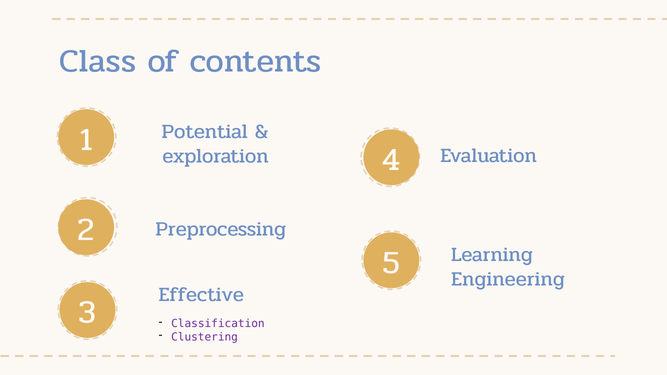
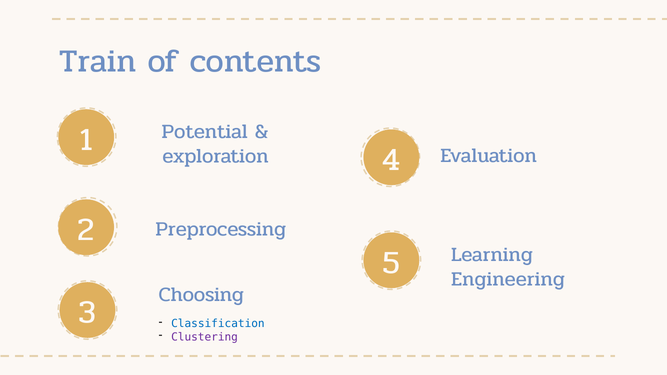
Class: Class -> Train (98, 61)
Effective: Effective -> Choosing (201, 294)
Classification colour: purple -> blue (218, 324)
